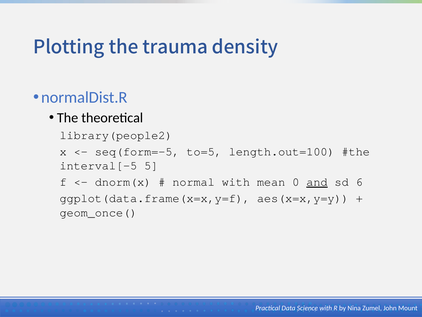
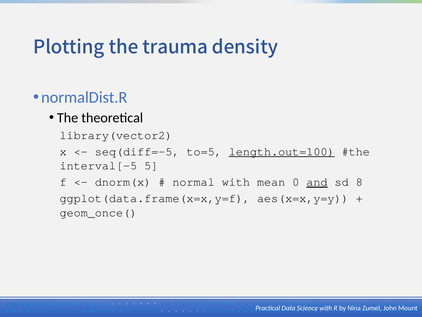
library(people2: library(people2 -> library(vector2 (116, 135)
seq(form=-5: seq(form=-5 -> seq(diff=-5 (137, 151)
length.out=100 underline: none -> present (282, 151)
6: 6 -> 8 (359, 182)
